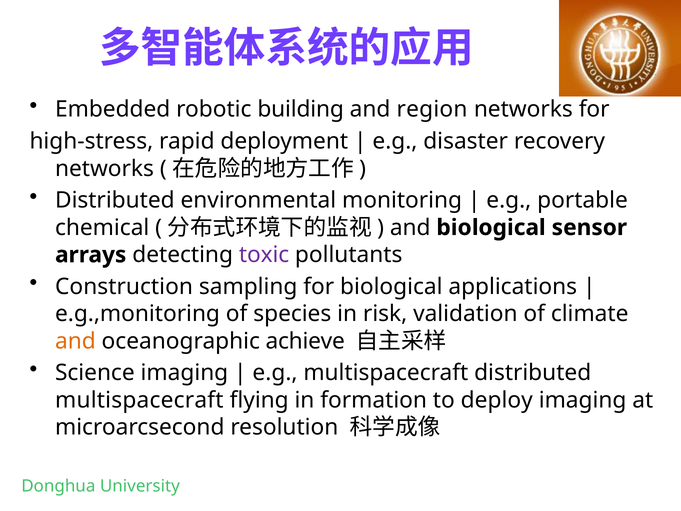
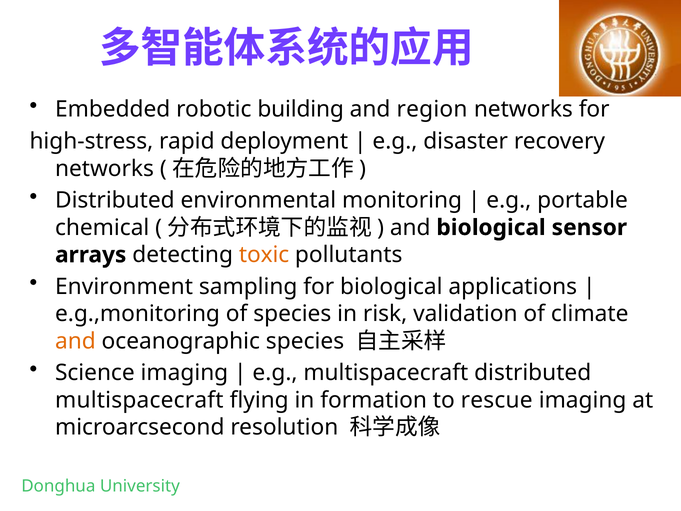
toxic colour: purple -> orange (264, 255)
Construction: Construction -> Environment (124, 286)
oceanographic achieve: achieve -> species (305, 341)
deploy: deploy -> rescue (497, 400)
